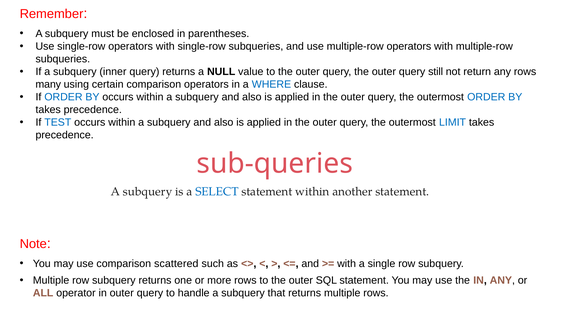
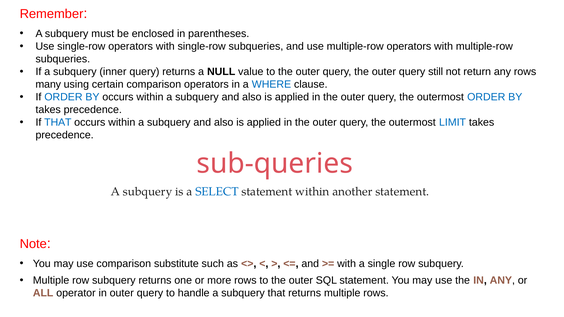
If TEST: TEST -> THAT (58, 123)
scattered: scattered -> substitute (176, 264)
